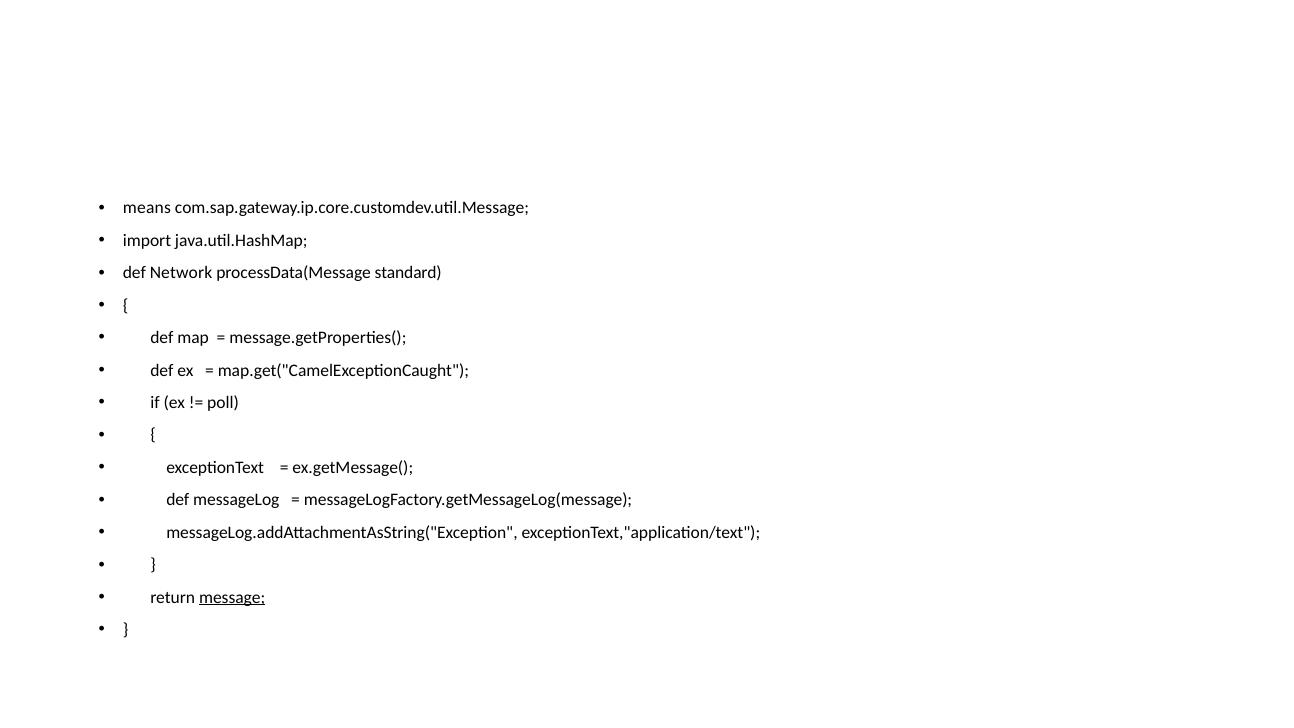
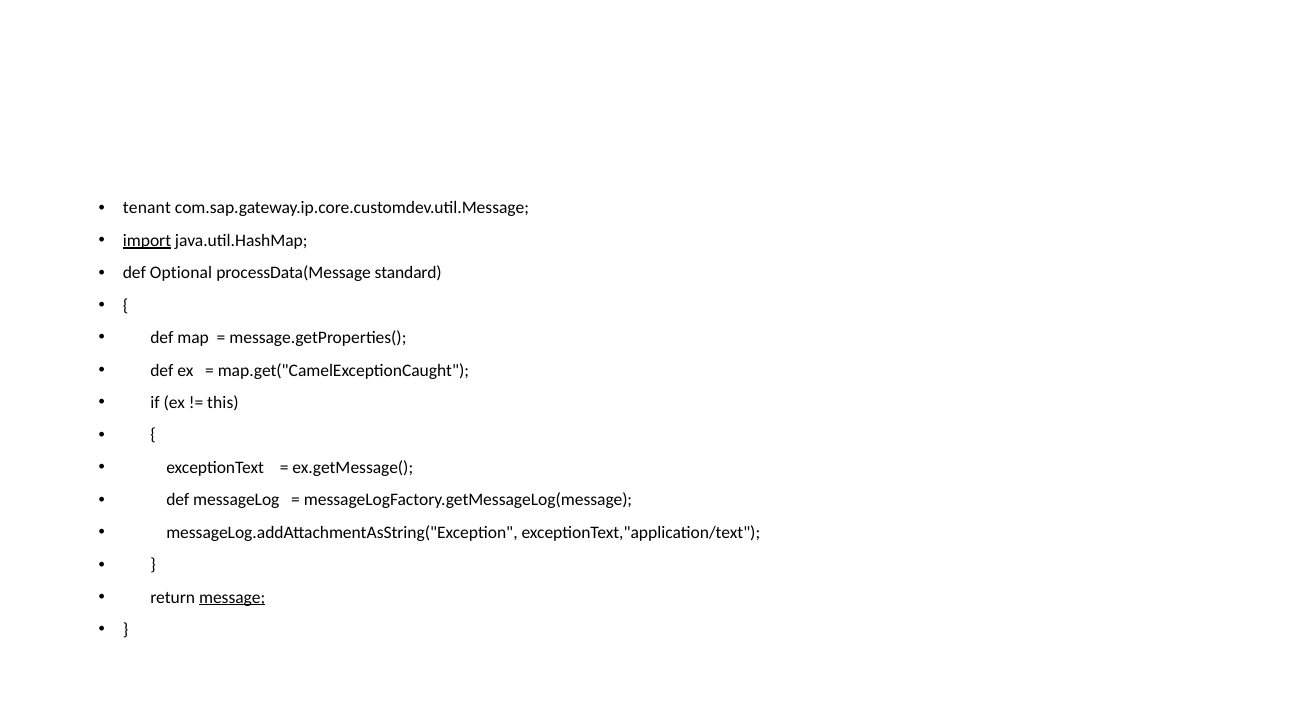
means: means -> tenant (147, 208)
import underline: none -> present (147, 240)
Network: Network -> Optional (181, 273)
poll: poll -> this (223, 403)
